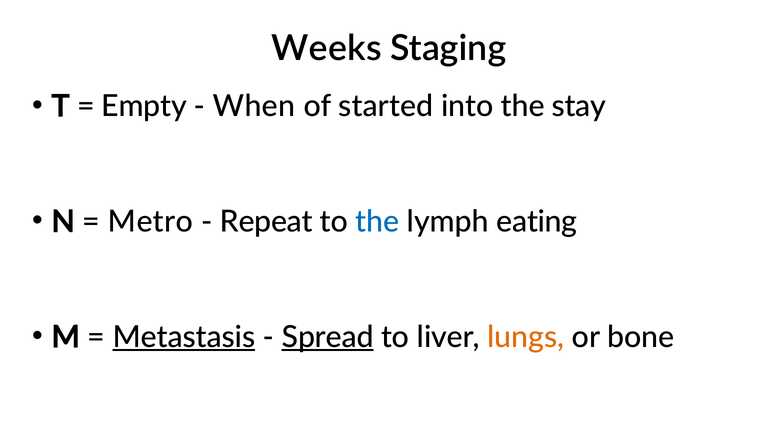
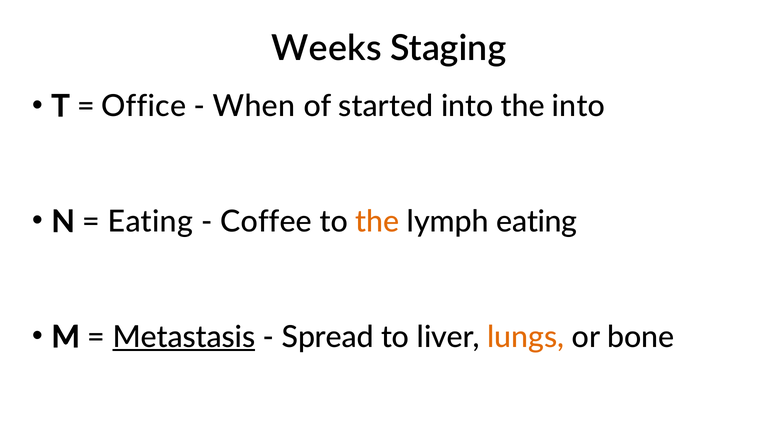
Empty: Empty -> Office (144, 106)
the stay: stay -> into (578, 106)
Metro: Metro -> Eating (150, 222)
Repeat: Repeat -> Coffee (266, 222)
the colour: blue -> orange (377, 222)
Spread underline: present -> none (328, 337)
